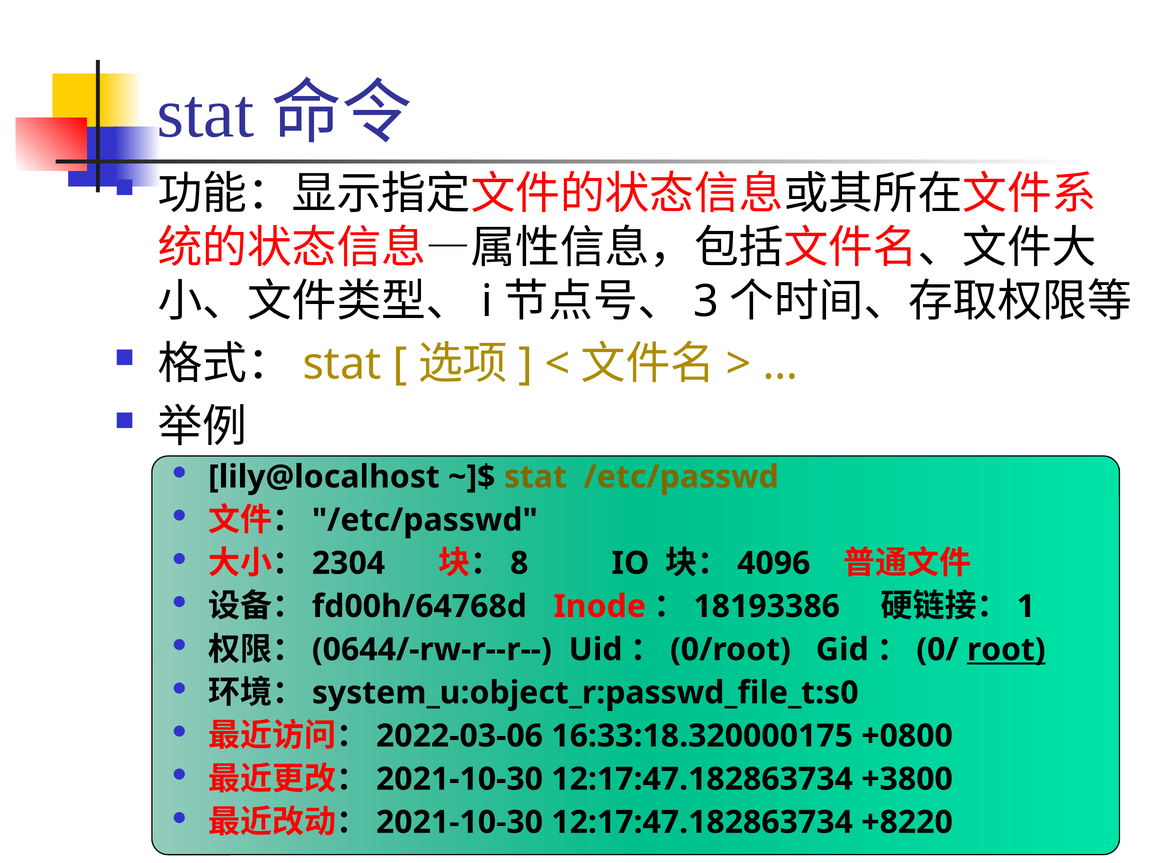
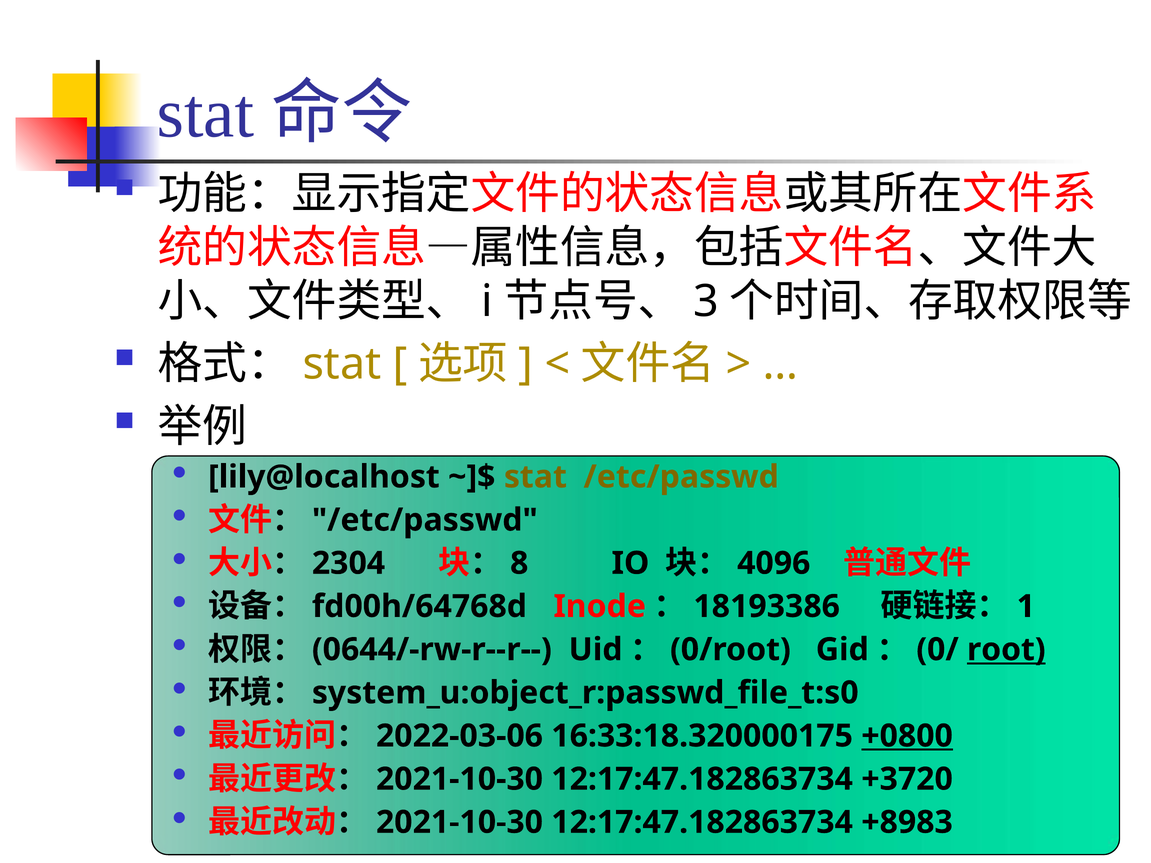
+0800 underline: none -> present (907, 736)
+3800: +3800 -> +3720 (907, 779)
+8220: +8220 -> +8983 (907, 823)
